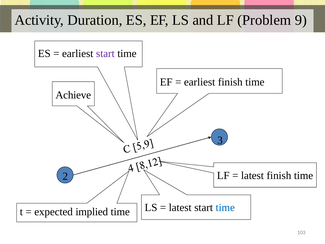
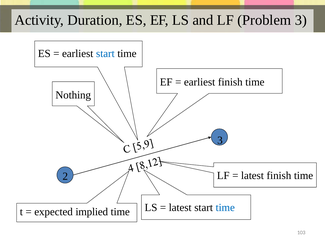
Problem 9: 9 -> 3 (301, 20)
start colour: purple -> blue (105, 54)
Achieve: Achieve -> Nothing (73, 95)
